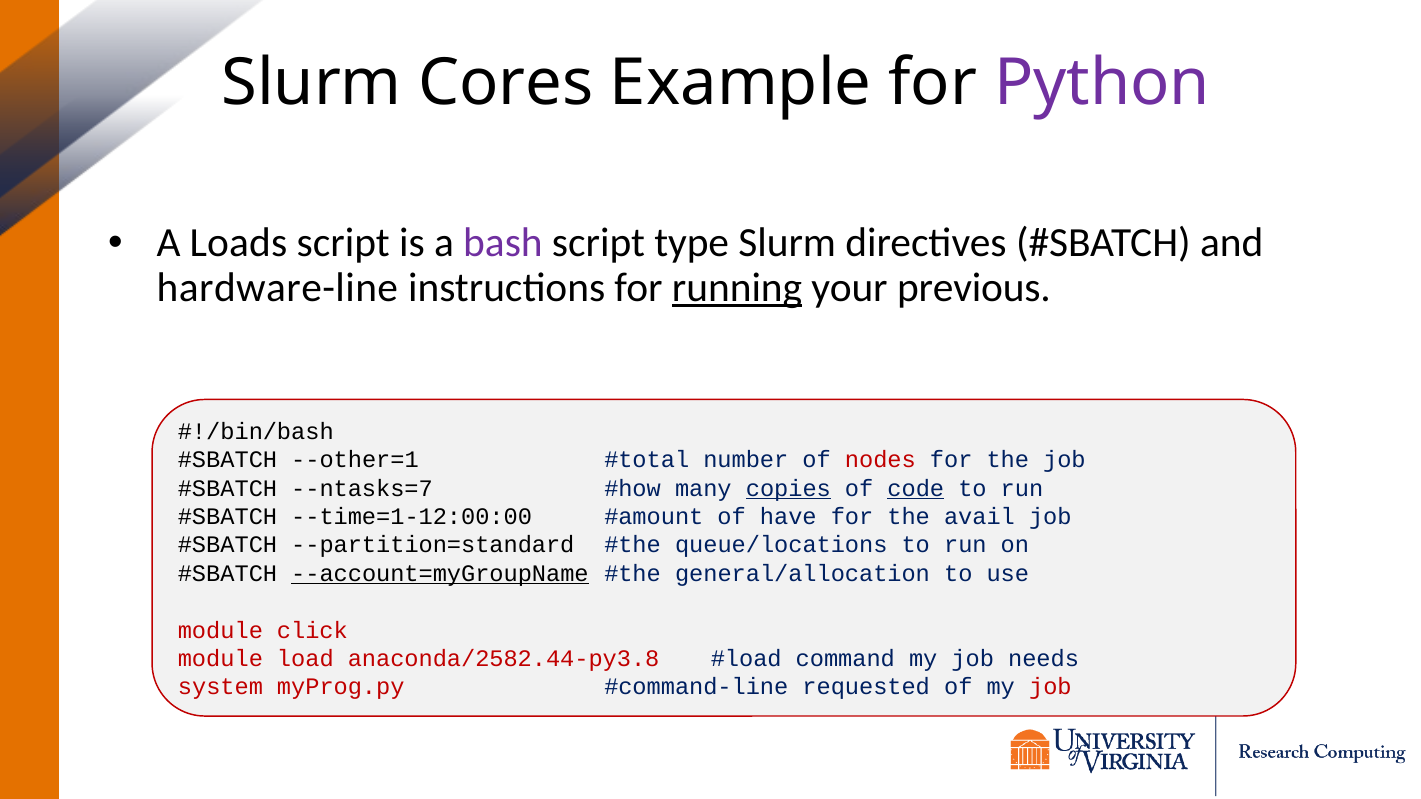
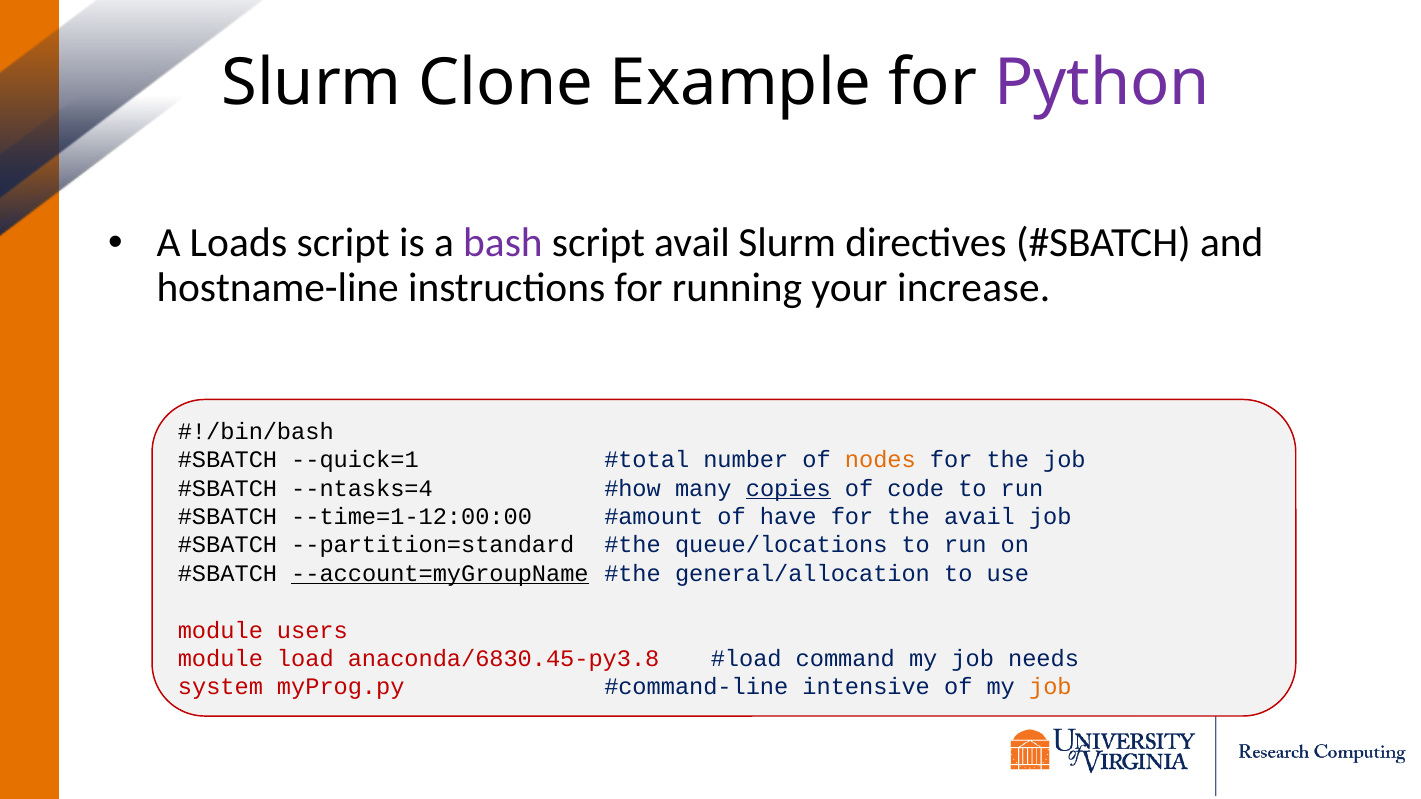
Cores: Cores -> Clone (506, 83)
script type: type -> avail (692, 243)
hardware-line: hardware-line -> hostname-line (278, 288)
running underline: present -> none (737, 288)
previous: previous -> increase (974, 288)
--other=1: --other=1 -> --quick=1 (355, 460)
nodes colour: red -> orange (880, 460)
--ntasks=7: --ntasks=7 -> --ntasks=4 (362, 489)
code underline: present -> none (916, 489)
click: click -> users (312, 631)
anaconda/2582.44-py3.8: anaconda/2582.44-py3.8 -> anaconda/6830.45-py3.8 (504, 659)
requested: requested -> intensive (866, 687)
job colour: red -> orange (1050, 687)
